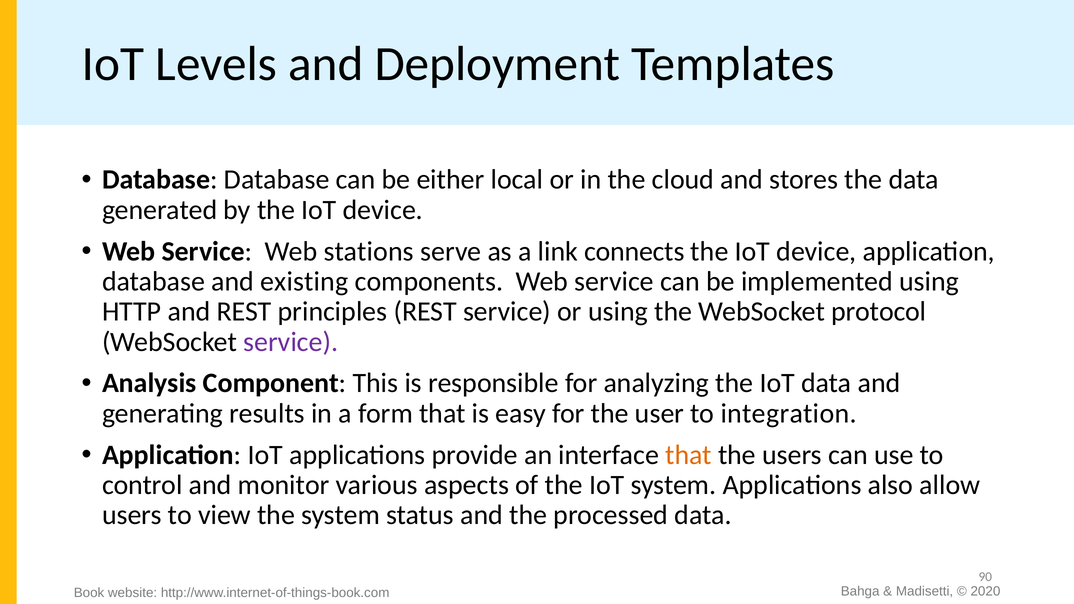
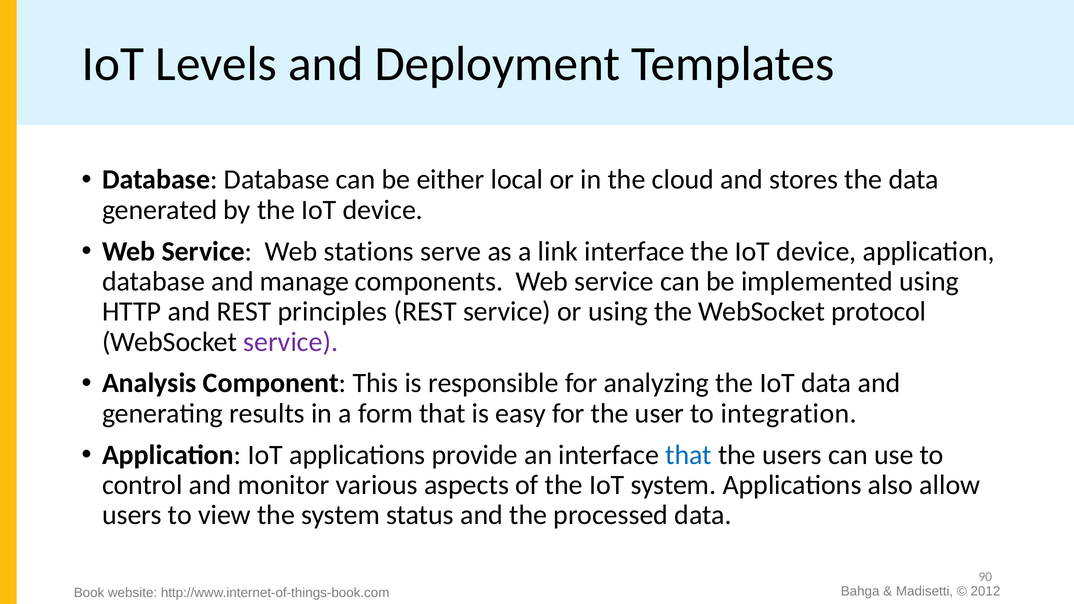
link connects: connects -> interface (634, 251)
existing: existing -> manage (305, 282)
that colour: orange -> blue (689, 455)
2020: 2020 -> 2012 (985, 591)
